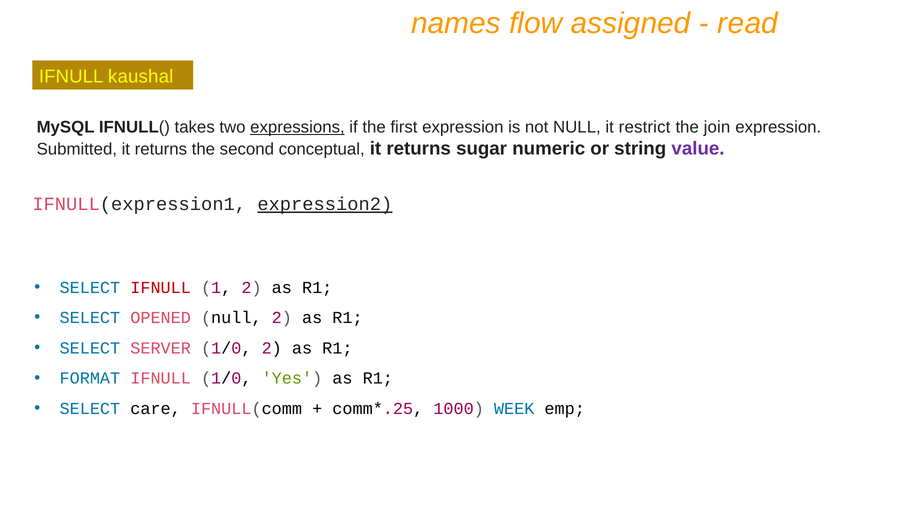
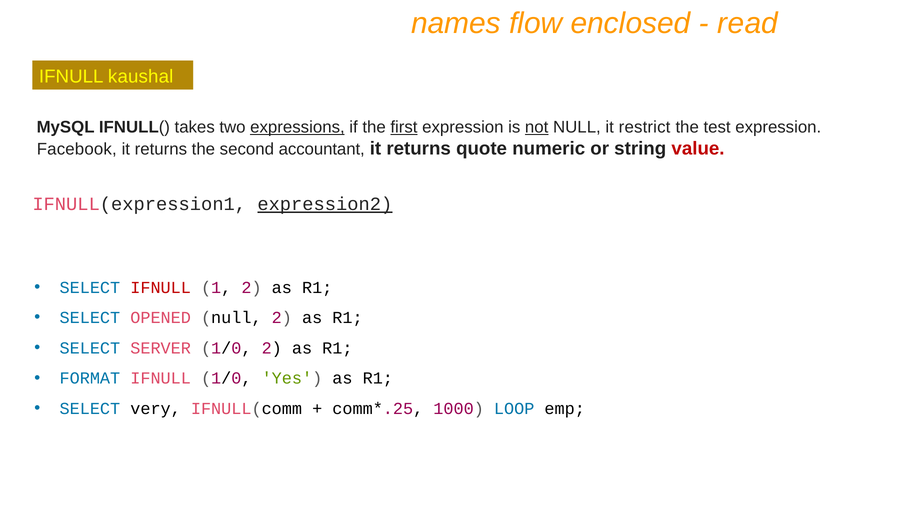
assigned: assigned -> enclosed (631, 23)
first underline: none -> present (404, 127)
not underline: none -> present (537, 127)
join: join -> test (717, 127)
Submitted: Submitted -> Facebook (77, 149)
conceptual: conceptual -> accountant (322, 149)
sugar: sugar -> quote (482, 149)
value colour: purple -> red (698, 149)
care: care -> very (156, 409)
WEEK: WEEK -> LOOP (514, 409)
